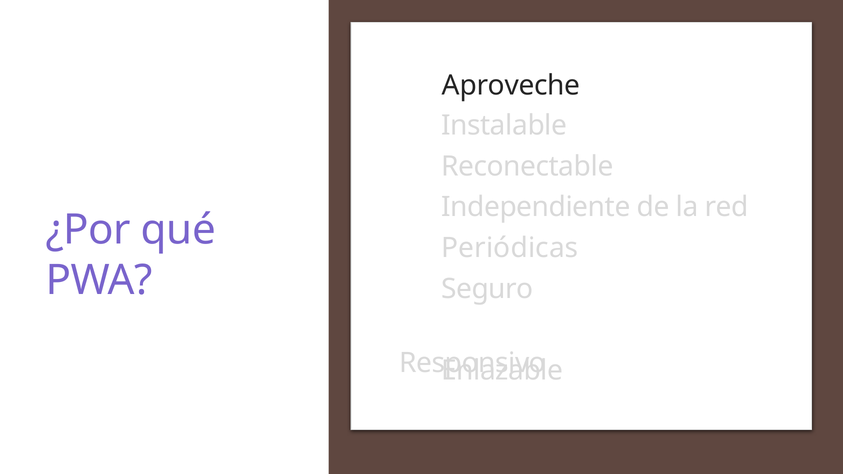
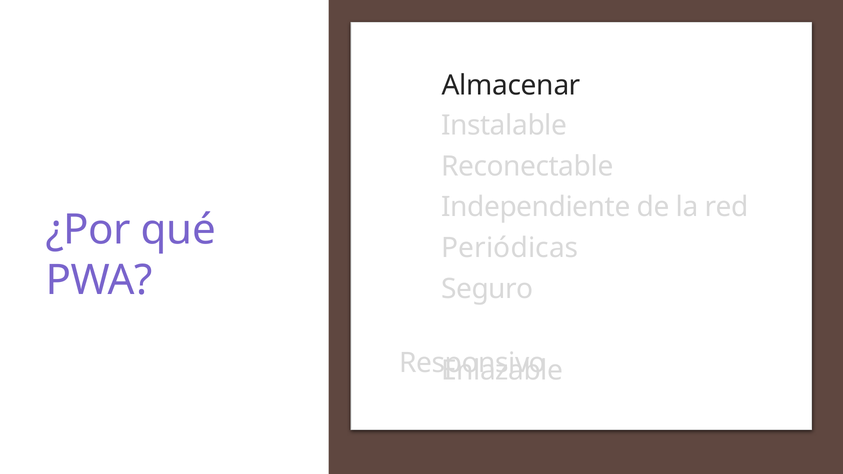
Aproveche: Aproveche -> Almacenar (511, 85)
